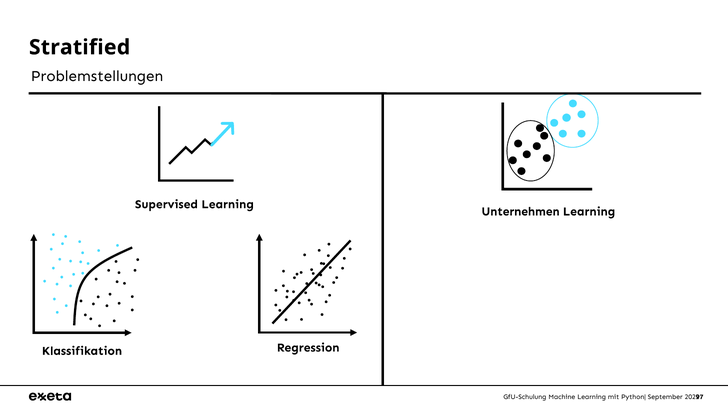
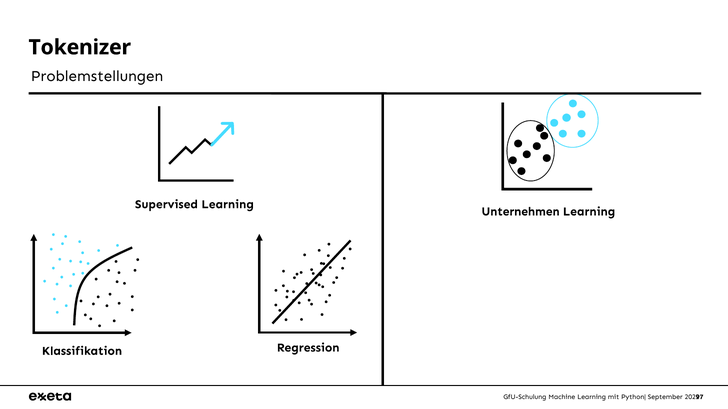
Stratified: Stratified -> Tokenizer (80, 47)
